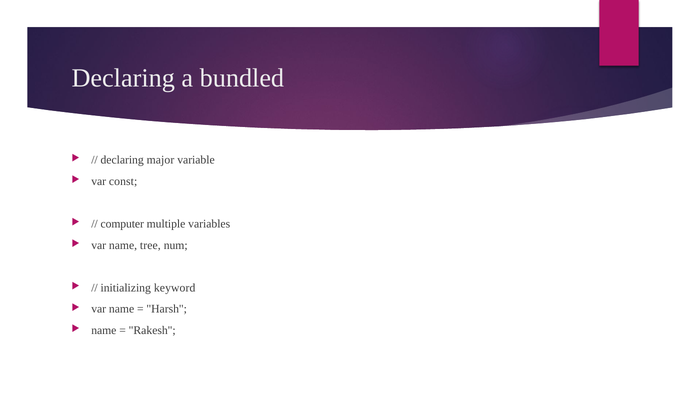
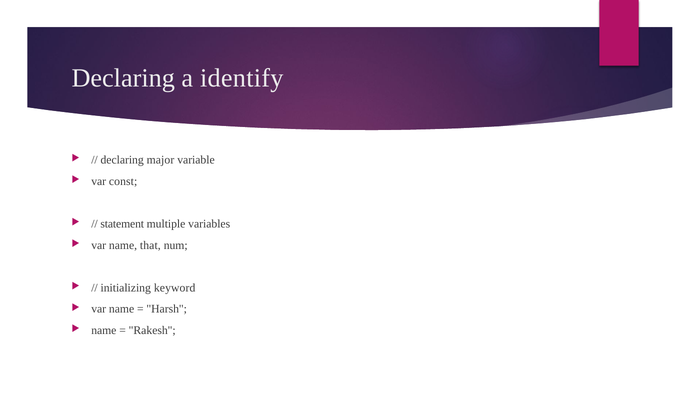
bundled: bundled -> identify (242, 78)
computer: computer -> statement (122, 224)
tree: tree -> that (150, 245)
